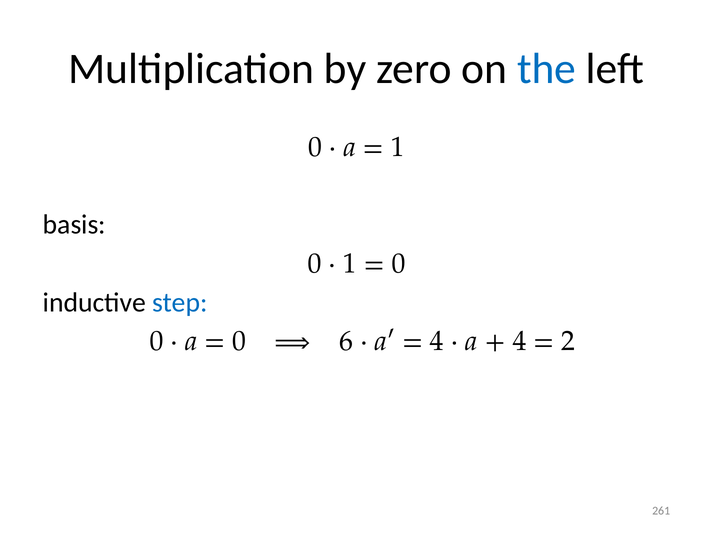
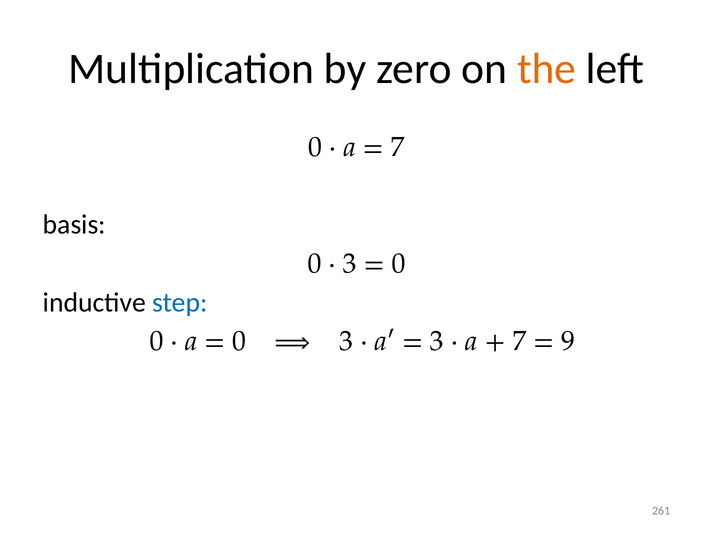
the colour: blue -> orange (547, 69)
1: 1 -> 7 (398, 147)
1: 1 -> 3 (350, 263)
6: 6 -> 3 (346, 341)
4: 4 -> 3 (437, 341)
4: 4 -> 7 (519, 341)
2: 2 -> 9 (568, 341)
